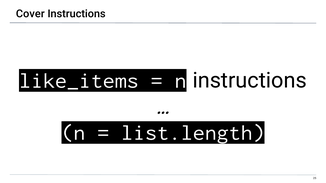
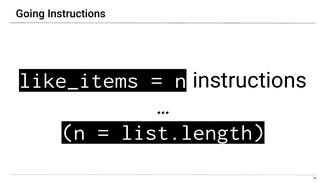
Cover: Cover -> Going (30, 14)
